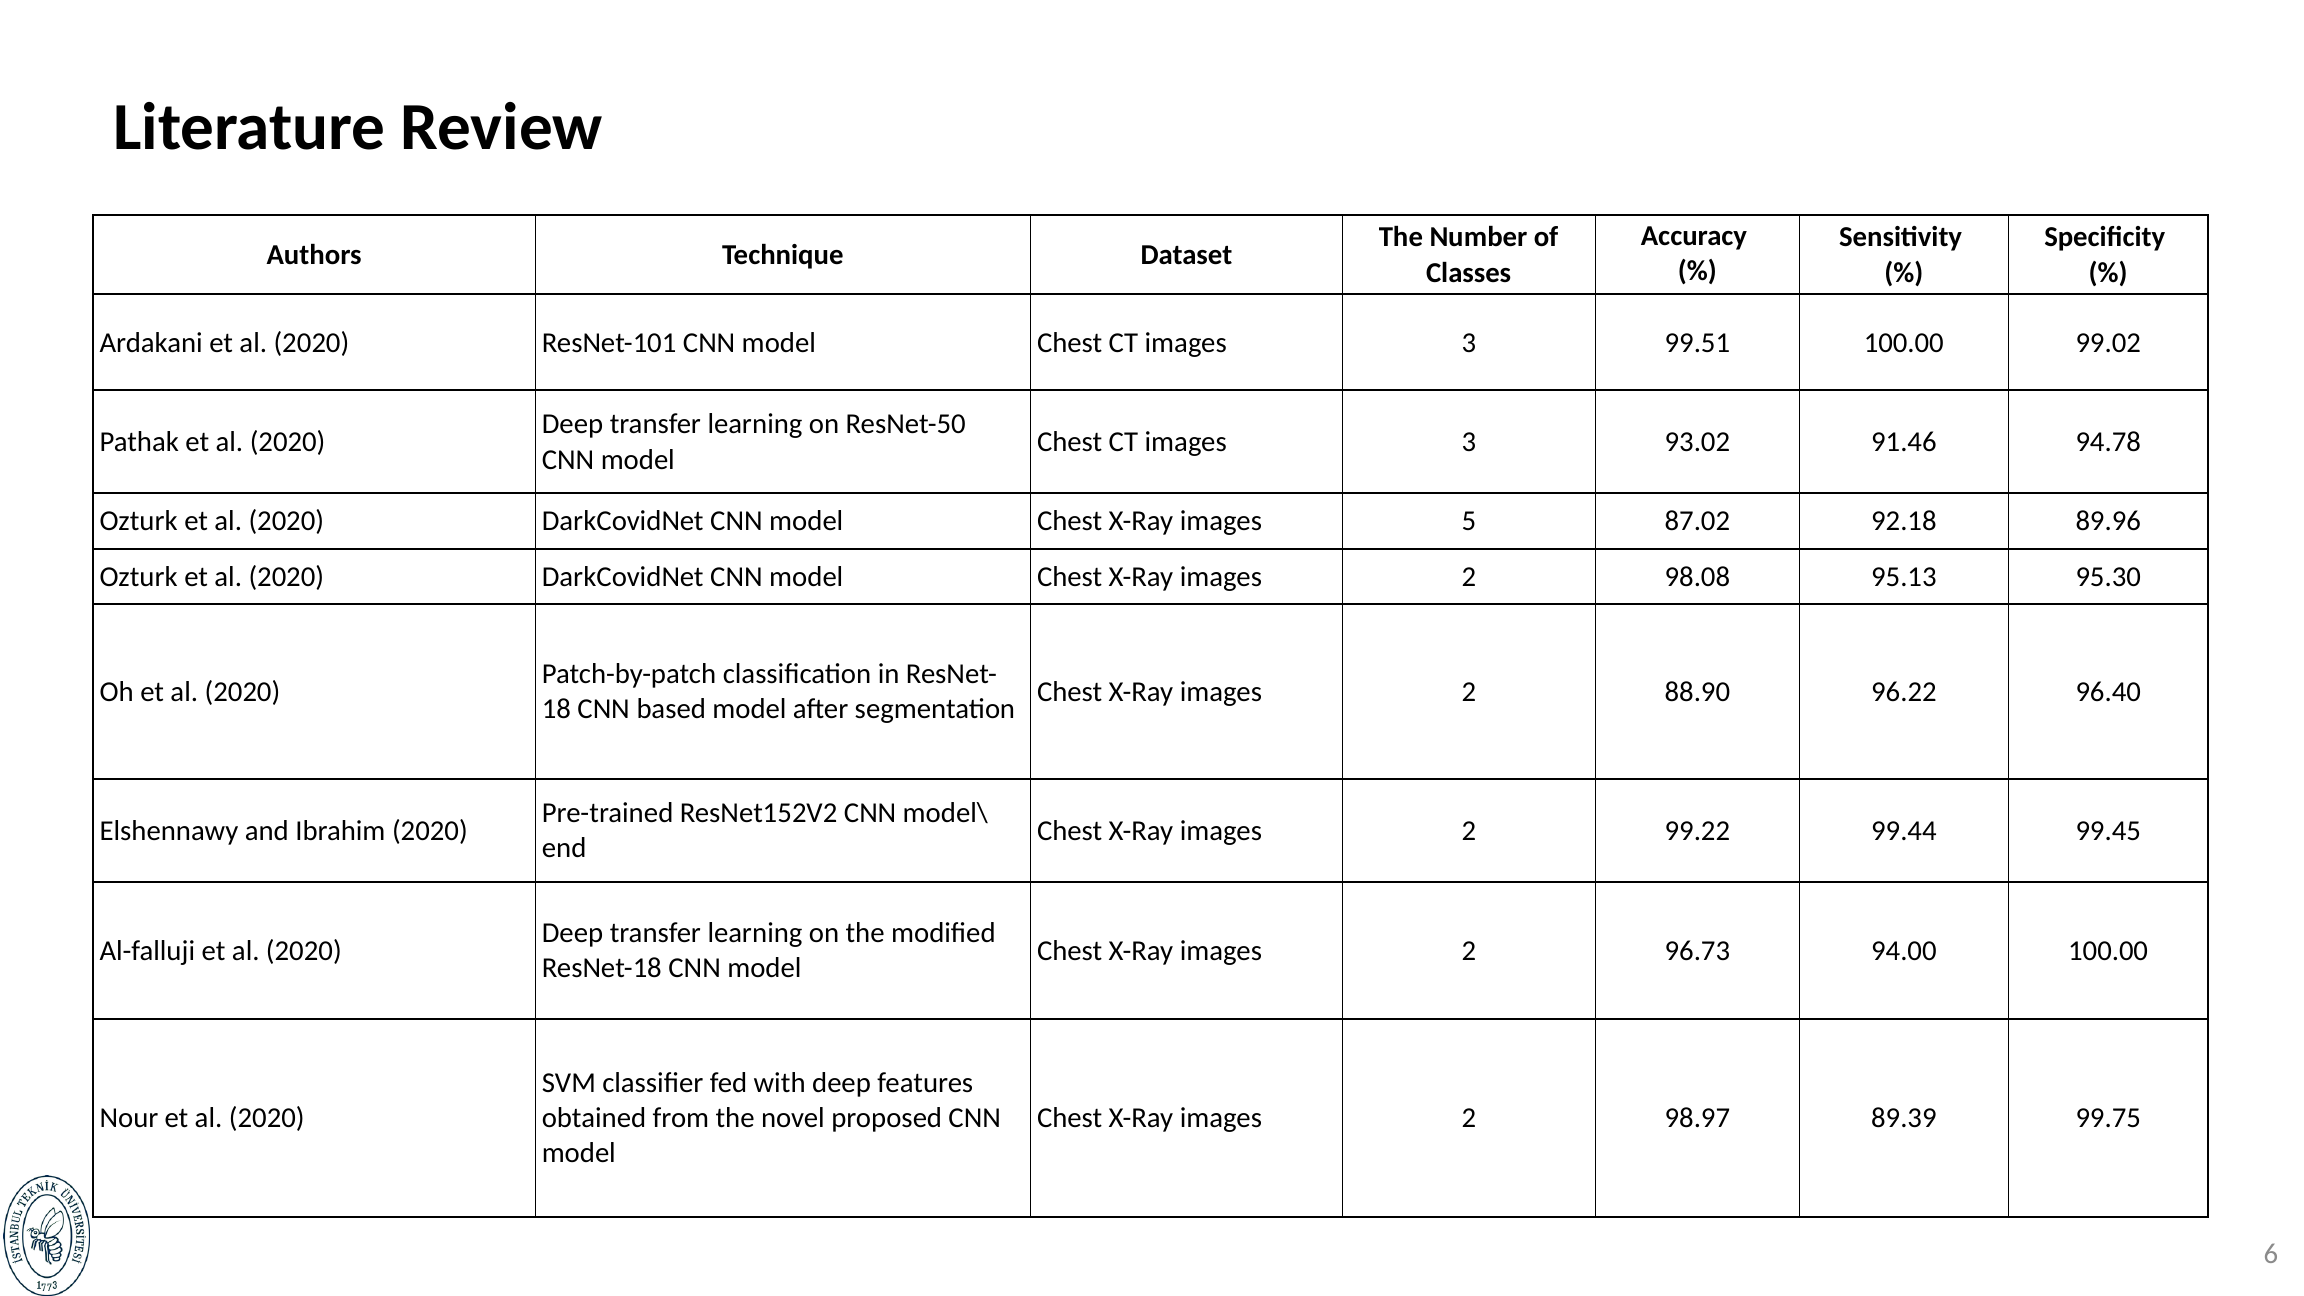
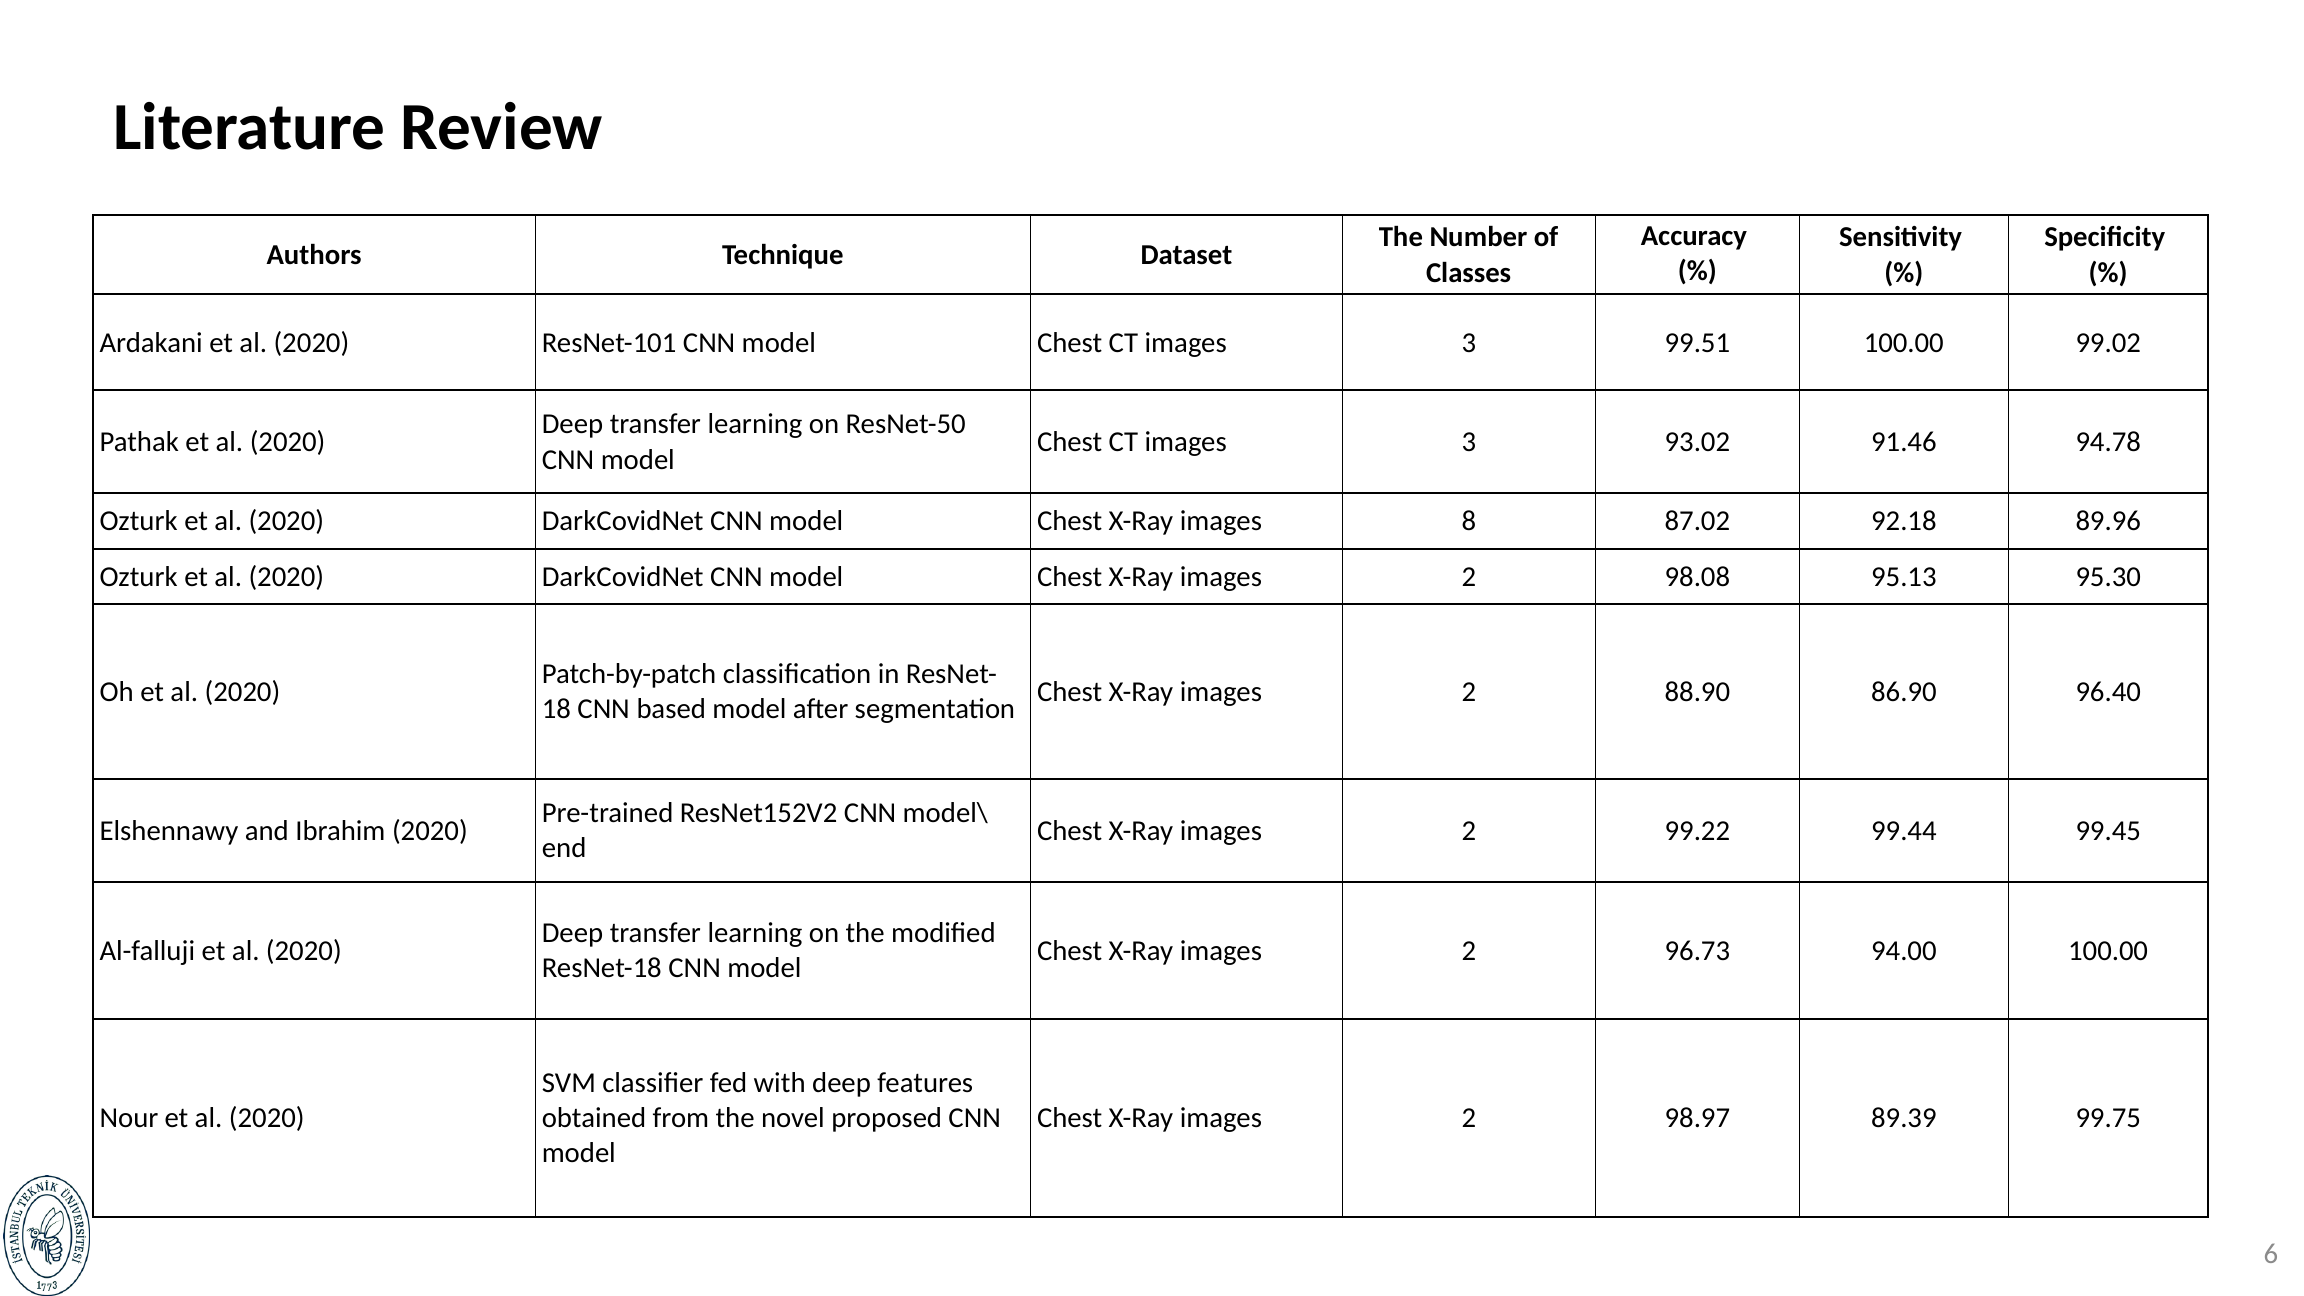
5: 5 -> 8 (1469, 521)
96.22: 96.22 -> 86.90 (1904, 692)
